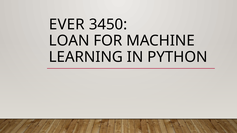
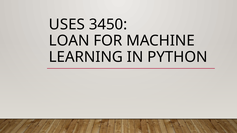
EVER: EVER -> USES (67, 25)
